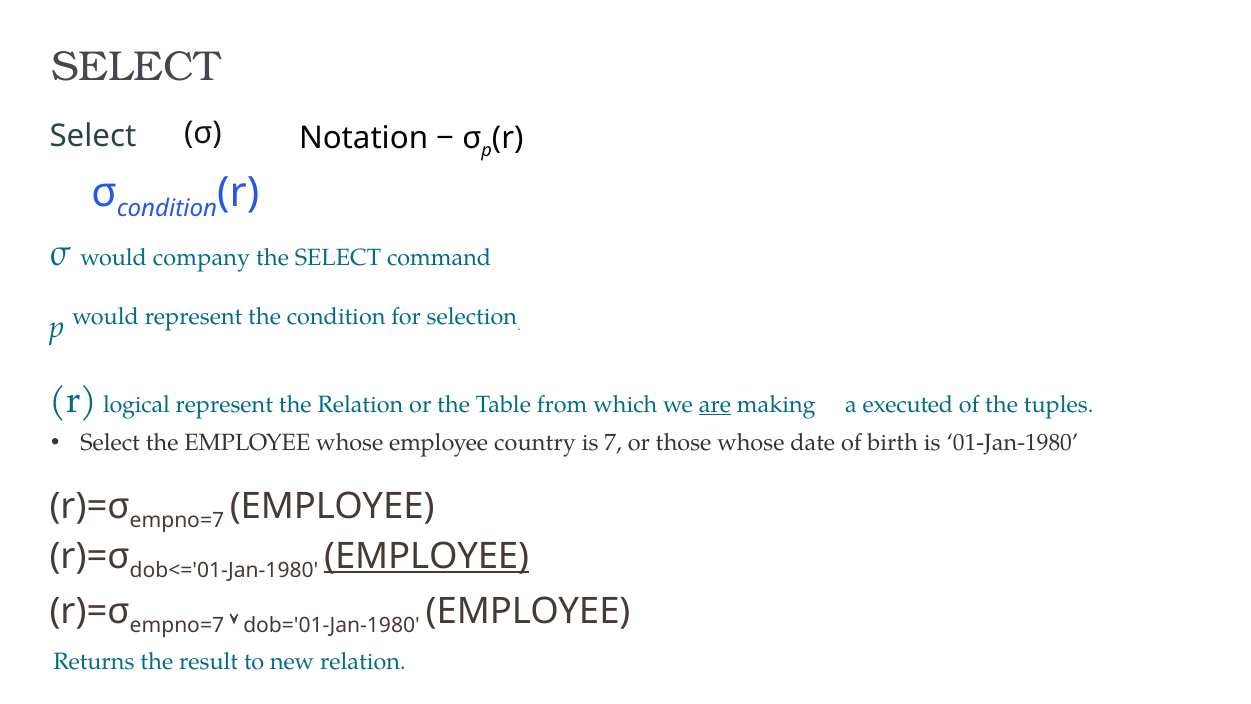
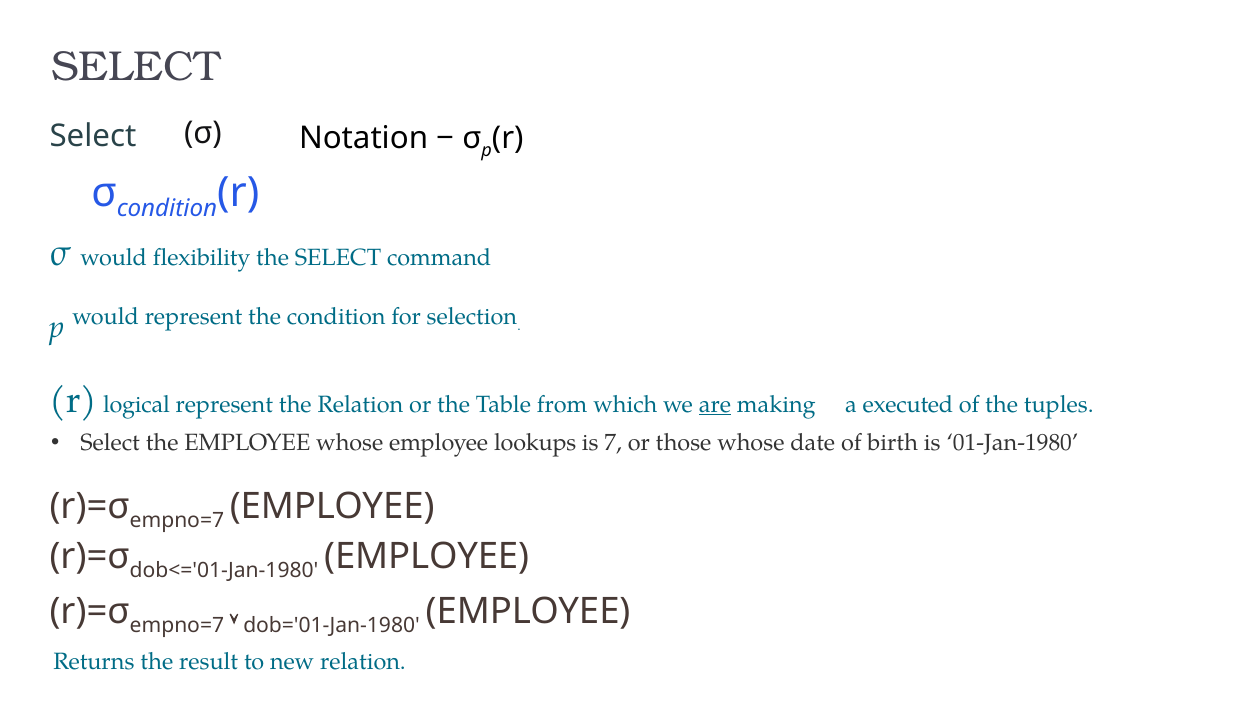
company: company -> flexibility (202, 257)
country: country -> lookups (535, 443)
EMPLOYEE underline: present -> none (427, 556)
